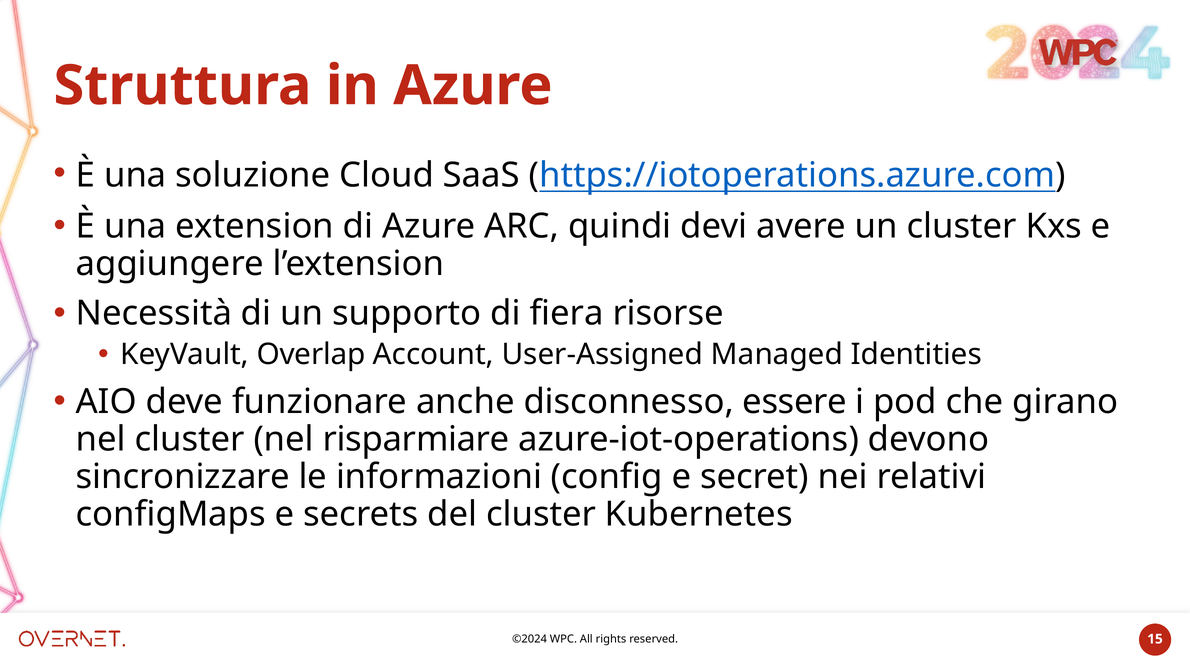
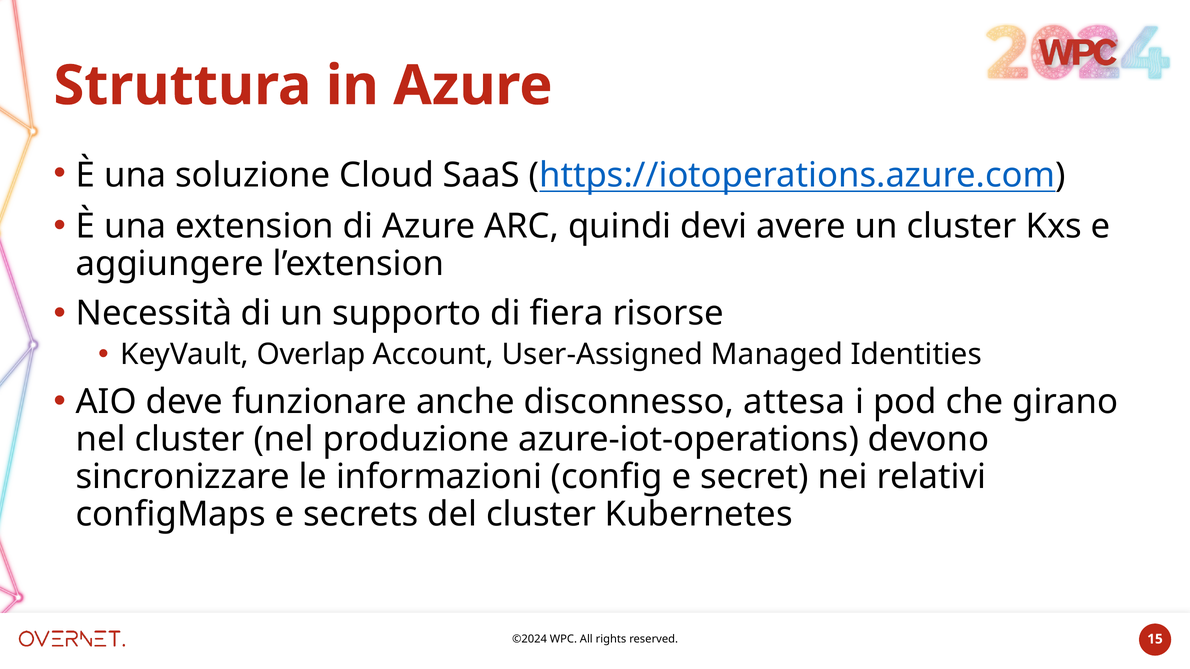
essere: essere -> attesa (794, 402)
risparmiare: risparmiare -> produzione (416, 439)
